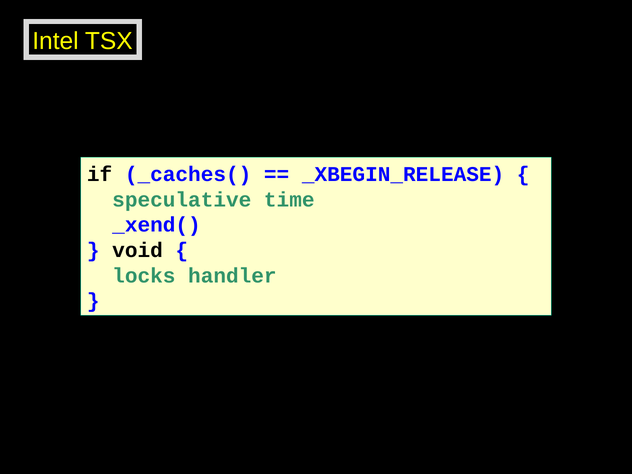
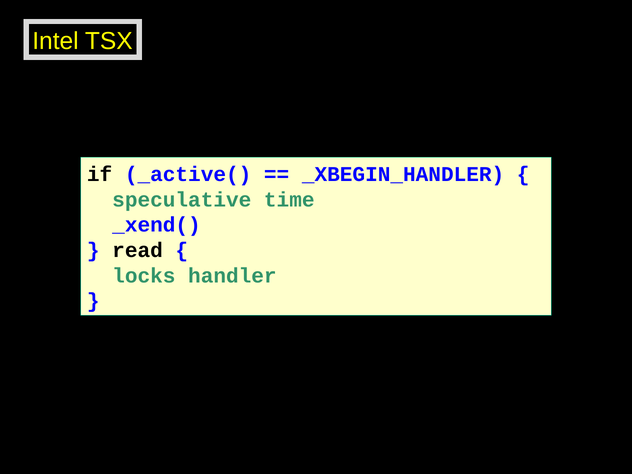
_caches(: _caches( -> _active( (188, 174)
_XBEGIN_RELEASE: _XBEGIN_RELEASE -> _XBEGIN_HANDLER (403, 174)
void: void -> read (138, 250)
